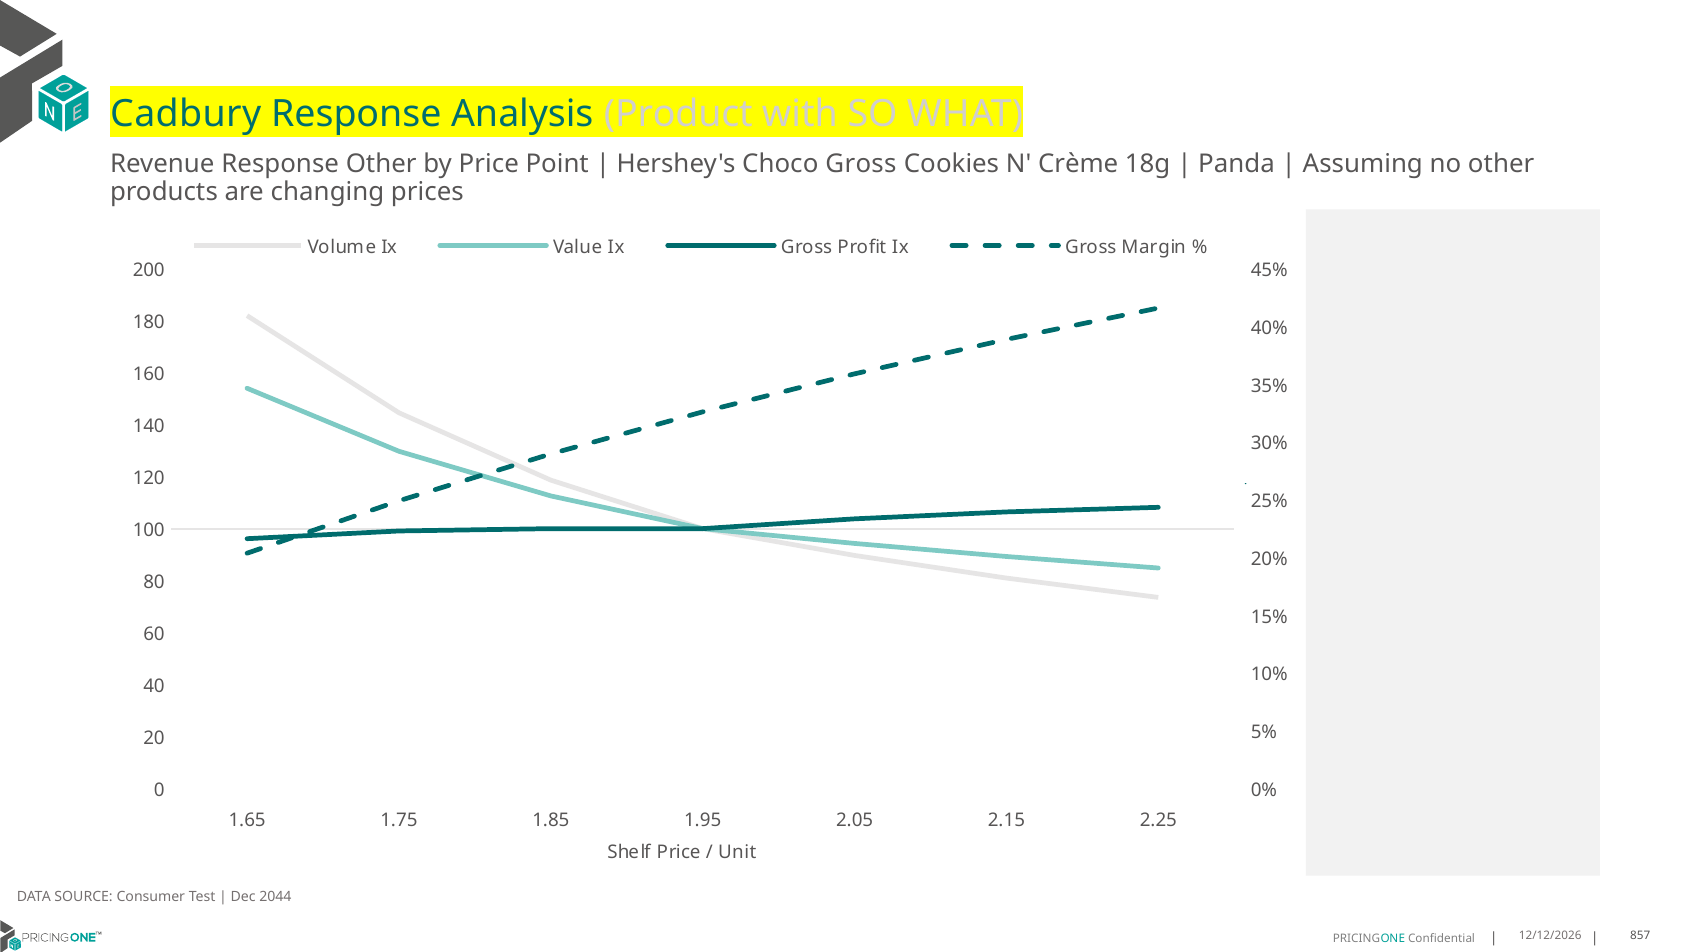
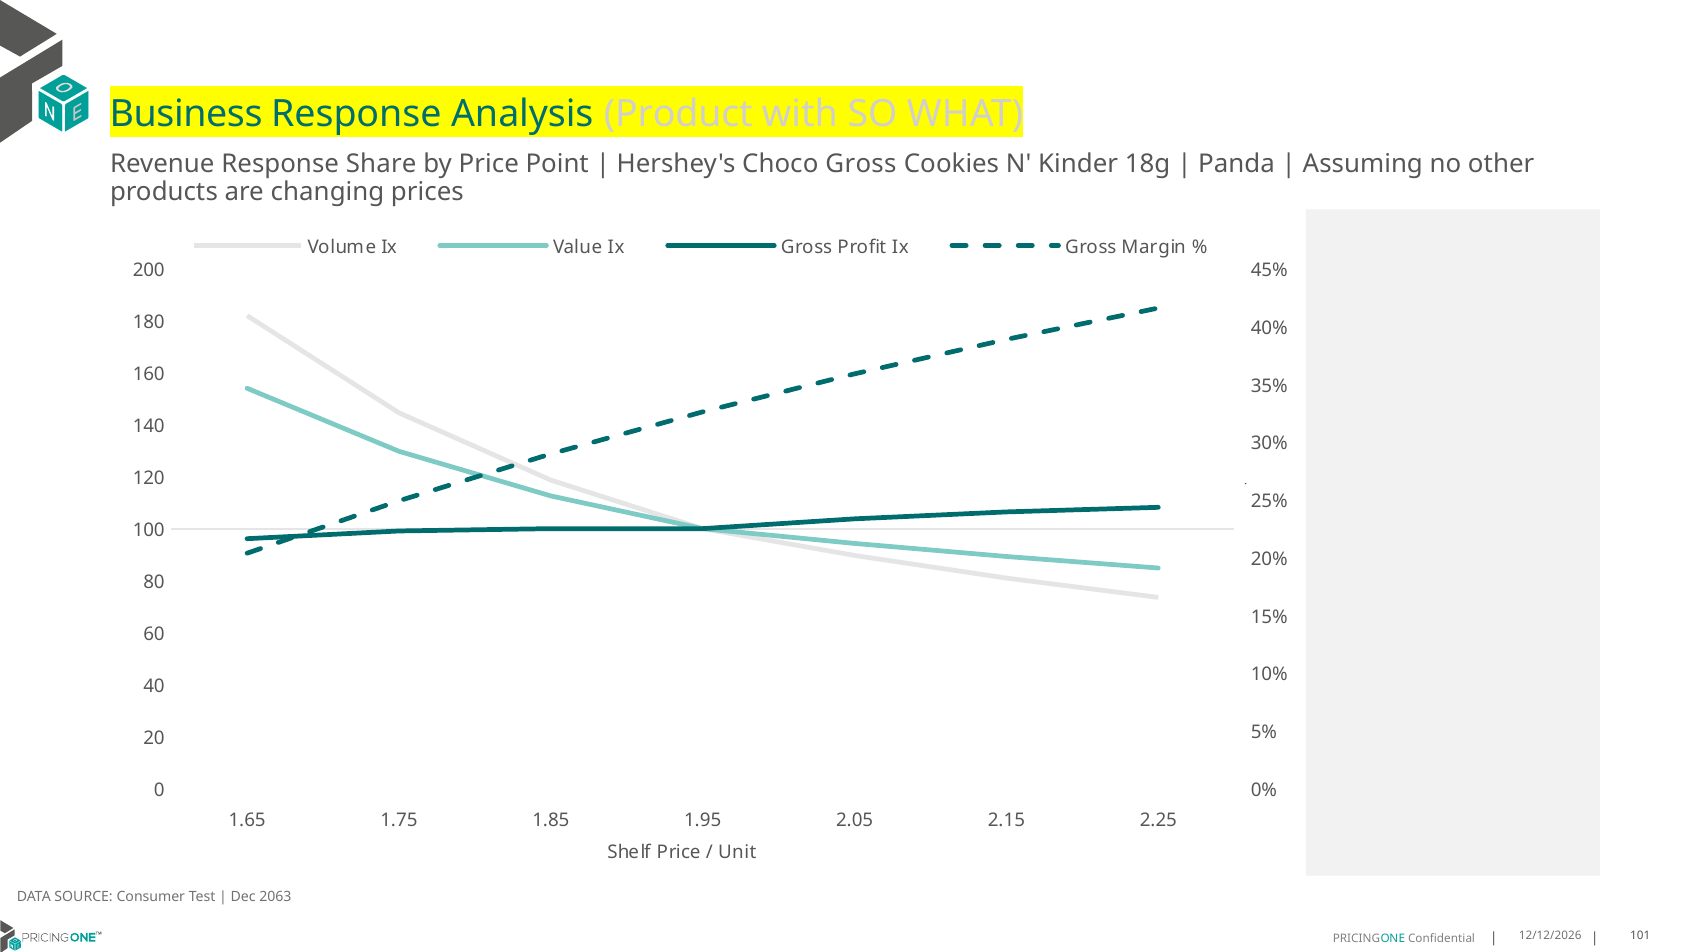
Cadbury: Cadbury -> Business (186, 114)
Response Other: Other -> Share (381, 164)
Crème: Crème -> Kinder (1078, 164)
2044: 2044 -> 2063 (275, 896)
857: 857 -> 101 (1640, 936)
